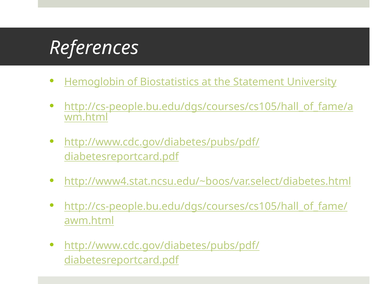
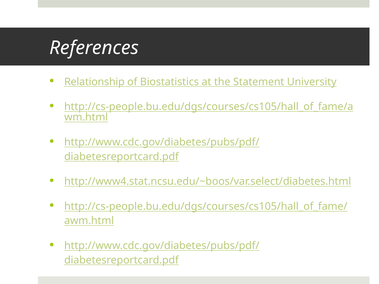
Hemoglobin: Hemoglobin -> Relationship (94, 82)
